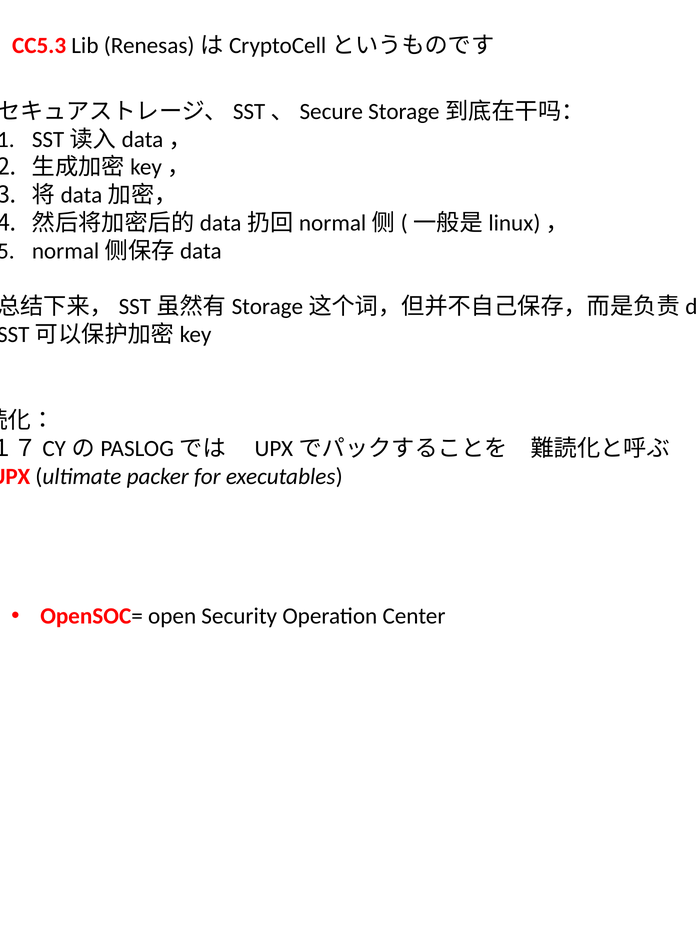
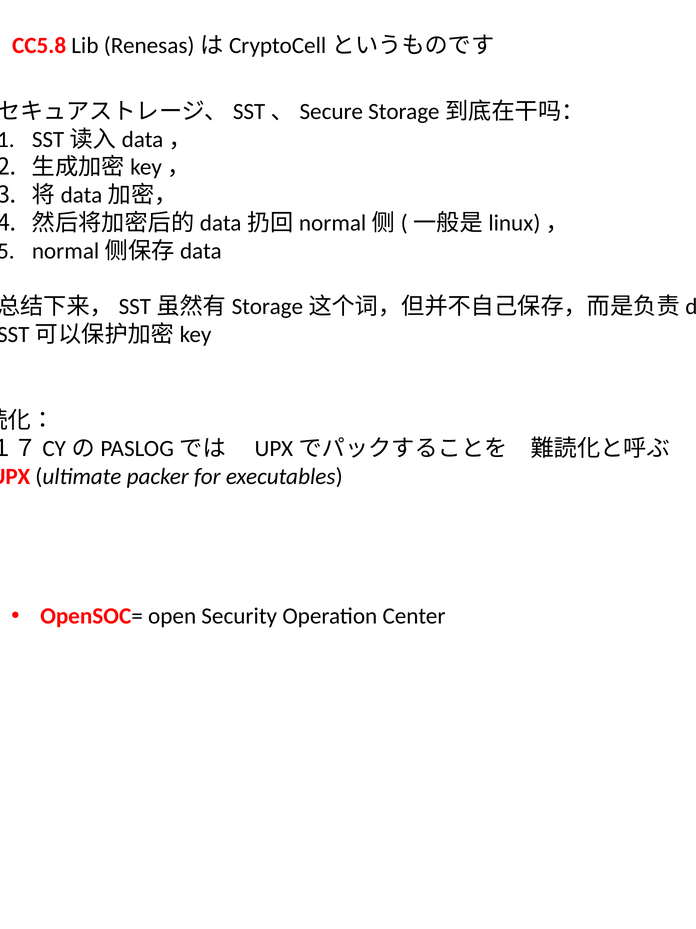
CC5.3: CC5.3 -> CC5.8 (39, 46)
